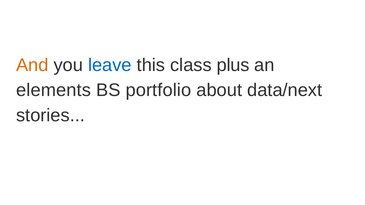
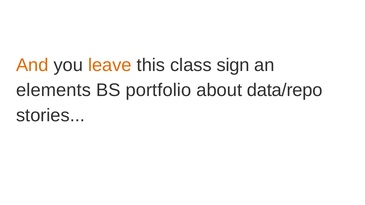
leave colour: blue -> orange (110, 65)
plus: plus -> sign (233, 65)
data/next: data/next -> data/repo (285, 90)
